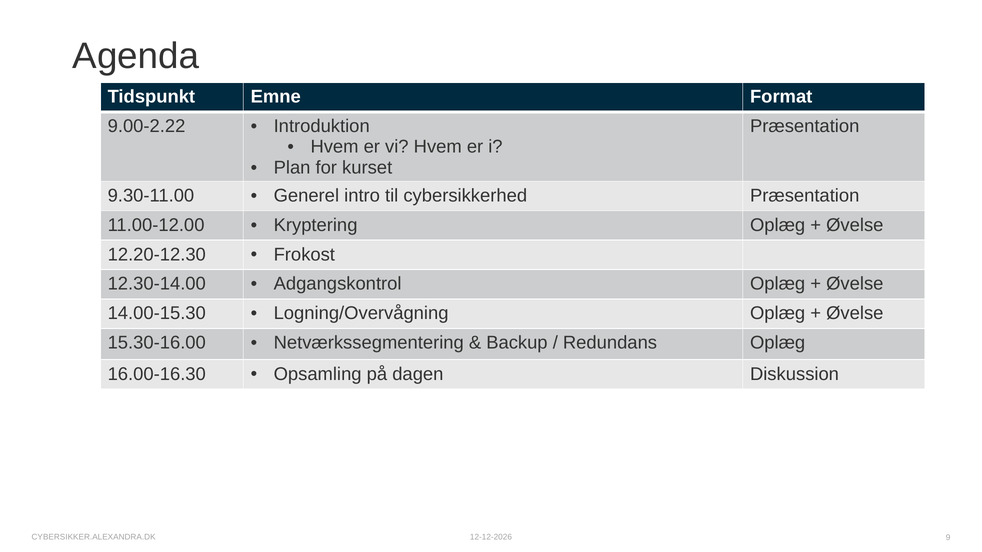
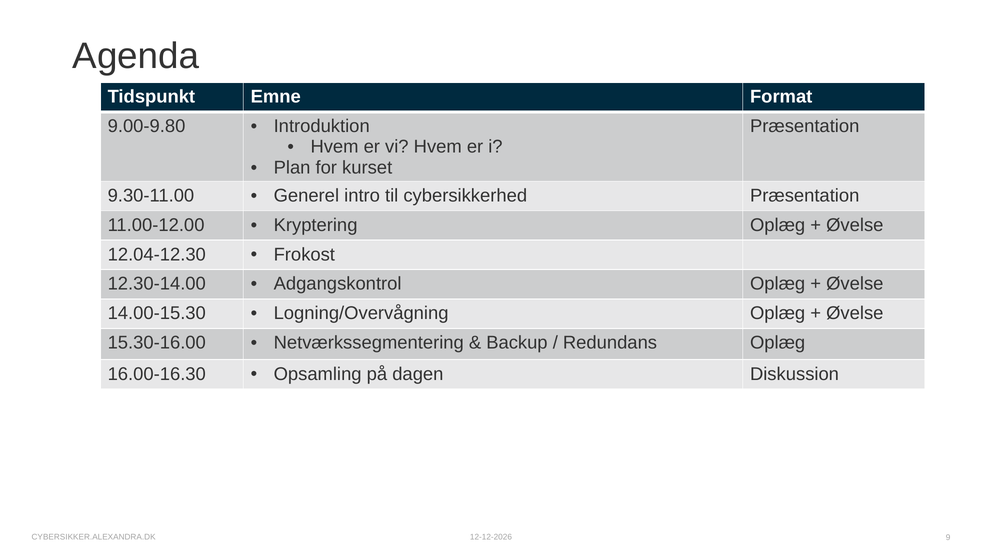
9.00-2.22: 9.00-2.22 -> 9.00-9.80 (147, 126)
12.20-12.30: 12.20-12.30 -> 12.04-12.30 (157, 255)
